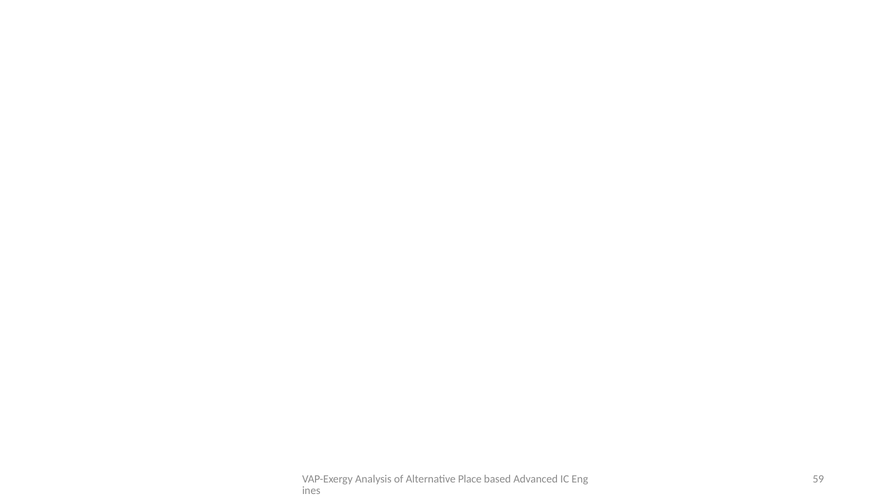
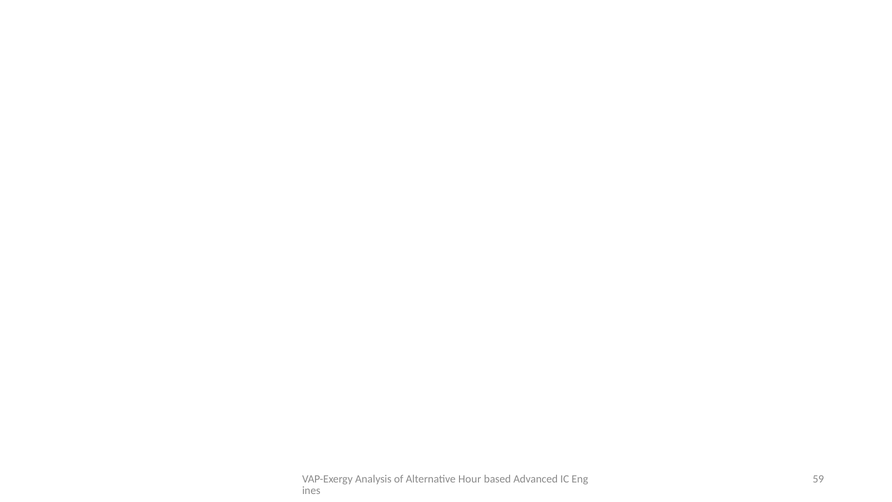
Place: Place -> Hour (470, 479)
